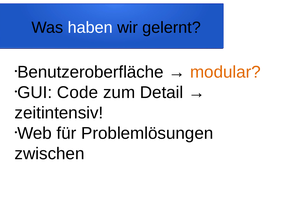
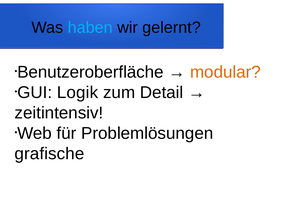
haben colour: white -> light blue (90, 28)
Code: Code -> Logik (78, 93)
zwischen: zwischen -> grafische (49, 154)
